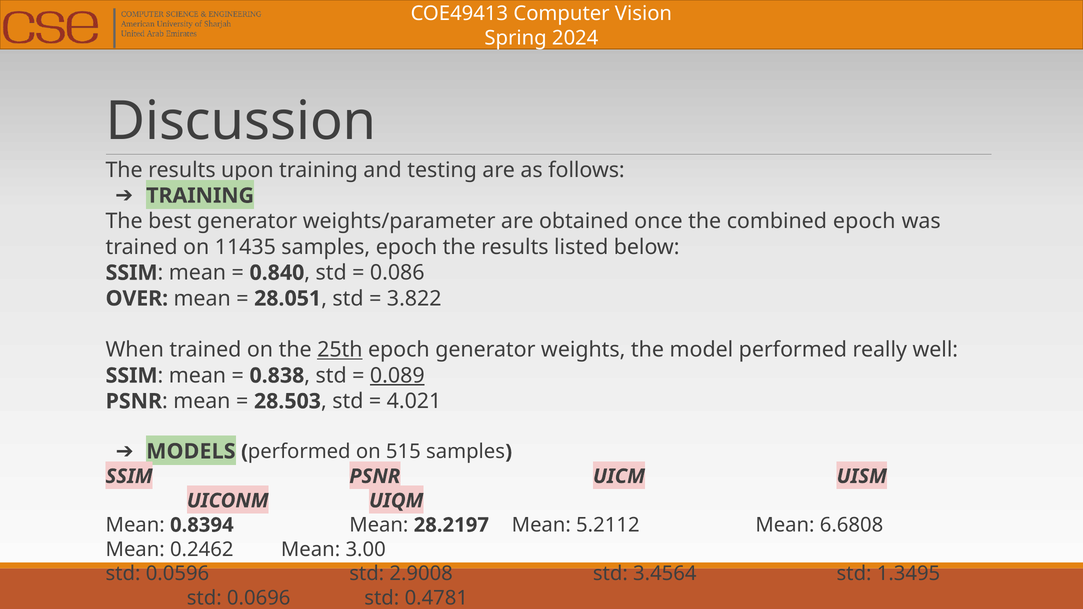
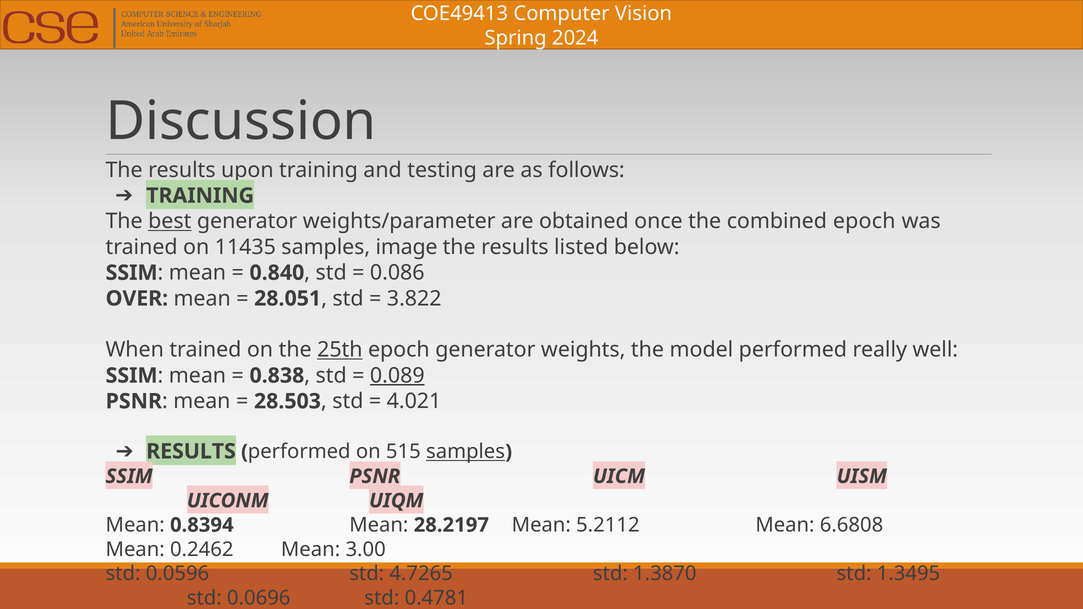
best underline: none -> present (170, 221)
samples epoch: epoch -> image (407, 247)
MODELS: MODELS -> RESULTS (191, 451)
samples underline: none -> present (466, 452)
2.9008: 2.9008 -> 4.7265 (421, 574)
3.4564: 3.4564 -> 1.3870 (665, 574)
